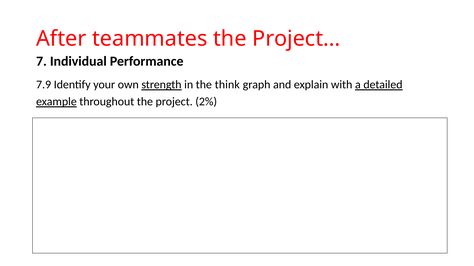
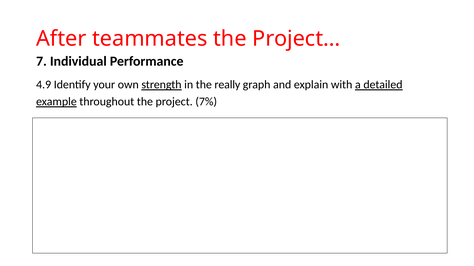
7.9: 7.9 -> 4.9 (44, 85)
think: think -> really (227, 85)
2%: 2% -> 7% (206, 102)
